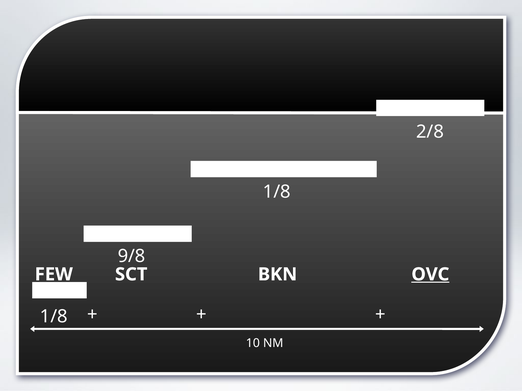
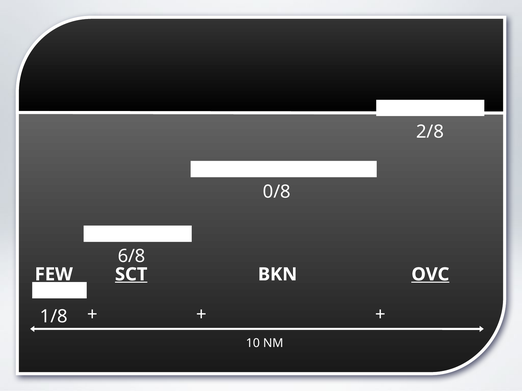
1/8: 1/8 -> 0/8 (277, 192)
9/8: 9/8 -> 6/8 (132, 256)
SCT underline: none -> present (131, 275)
